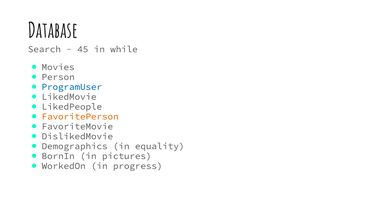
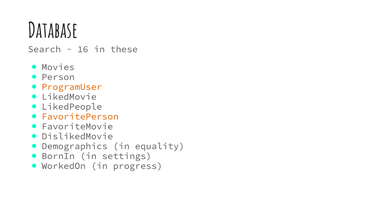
45: 45 -> 16 (83, 49)
while: while -> these (124, 49)
ProgramUser colour: blue -> orange (72, 87)
pictures: pictures -> settings (127, 156)
